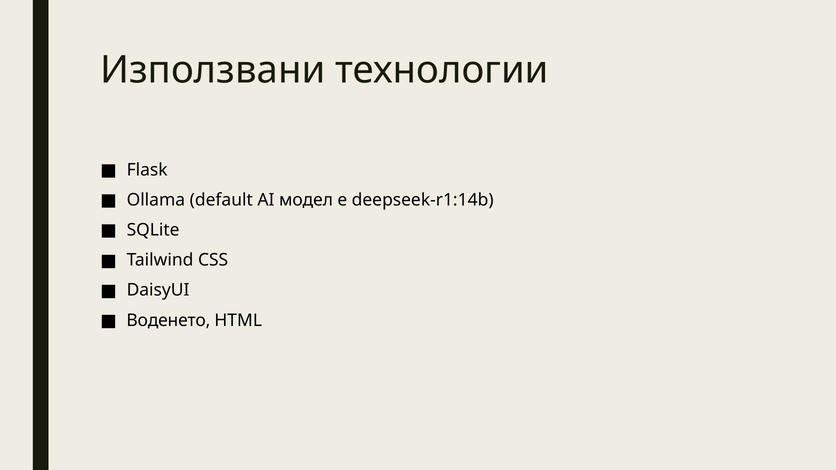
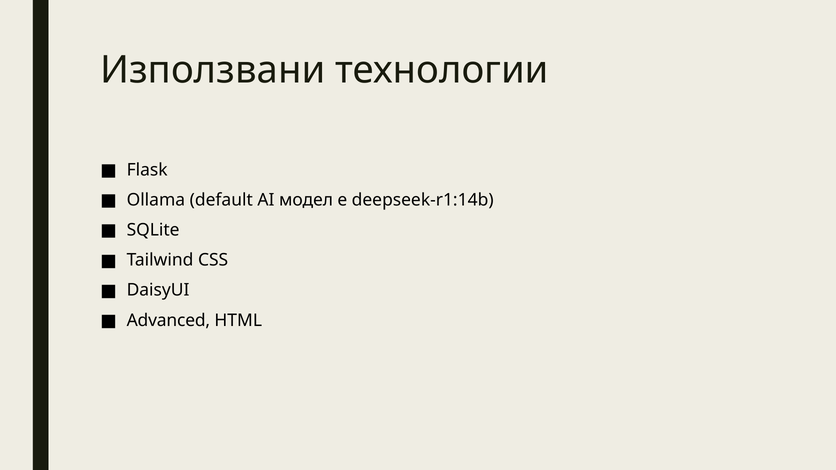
Воденето: Воденето -> Advanced (168, 320)
